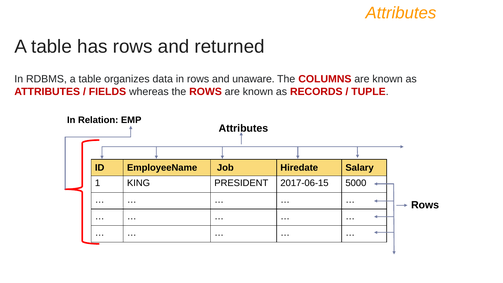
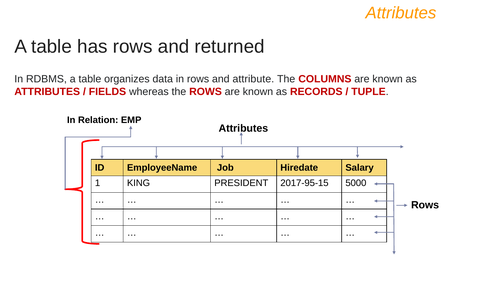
unaware: unaware -> attribute (253, 79)
2017-06-15: 2017-06-15 -> 2017-95-15 (304, 183)
